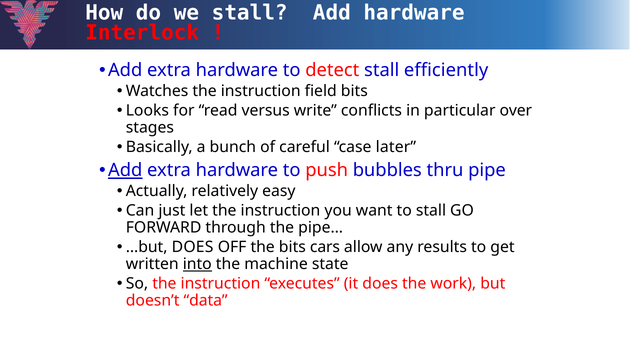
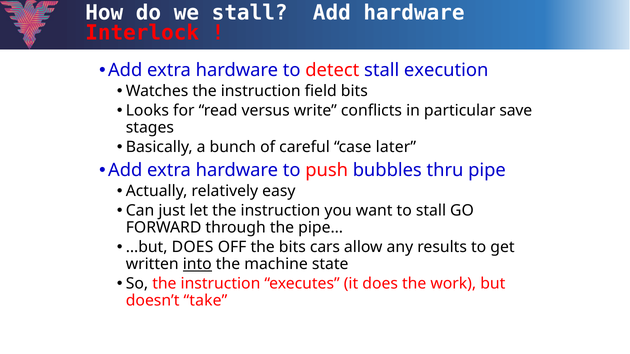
efficiently: efficiently -> execution (446, 70)
over: over -> save (516, 111)
Add underline: present -> none (125, 170)
data: data -> take (205, 301)
